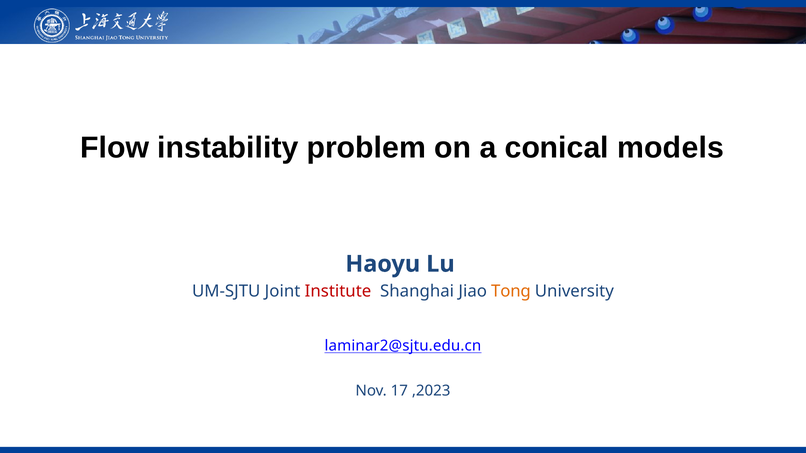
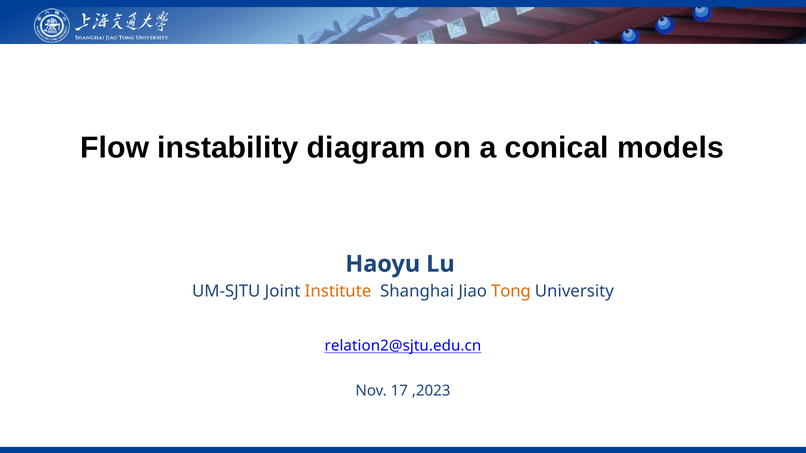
problem: problem -> diagram (366, 148)
Institute colour: red -> orange (338, 291)
laminar2@sjtu.edu.cn: laminar2@sjtu.edu.cn -> relation2@sjtu.edu.cn (403, 346)
